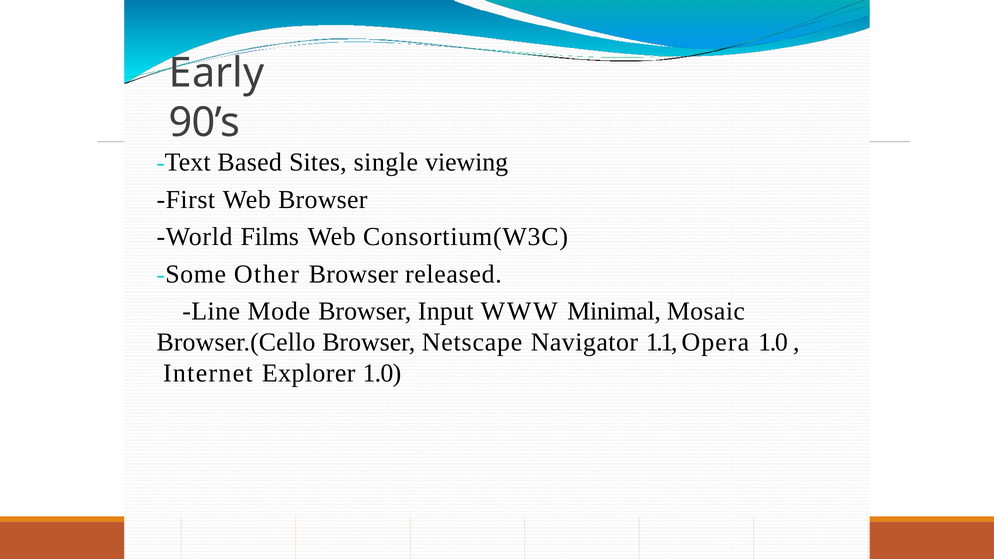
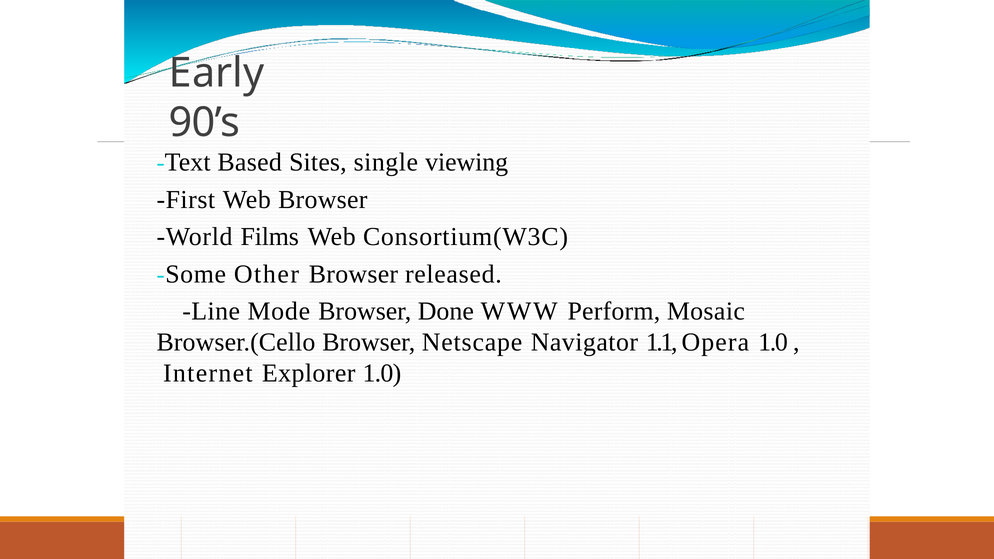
Input: Input -> Done (446, 311)
Minimal: Minimal -> Perform (614, 311)
